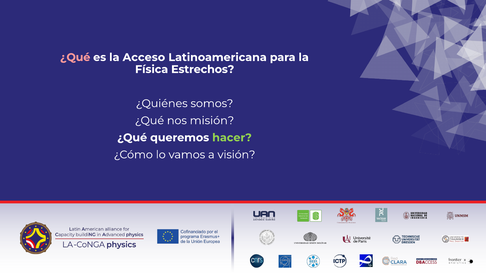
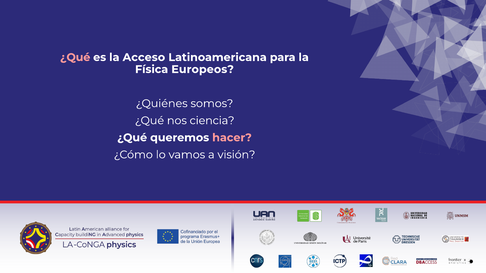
Estrechos: Estrechos -> Europeos (203, 69)
misión: misión -> ciencia (212, 121)
hacer colour: light green -> pink (232, 138)
